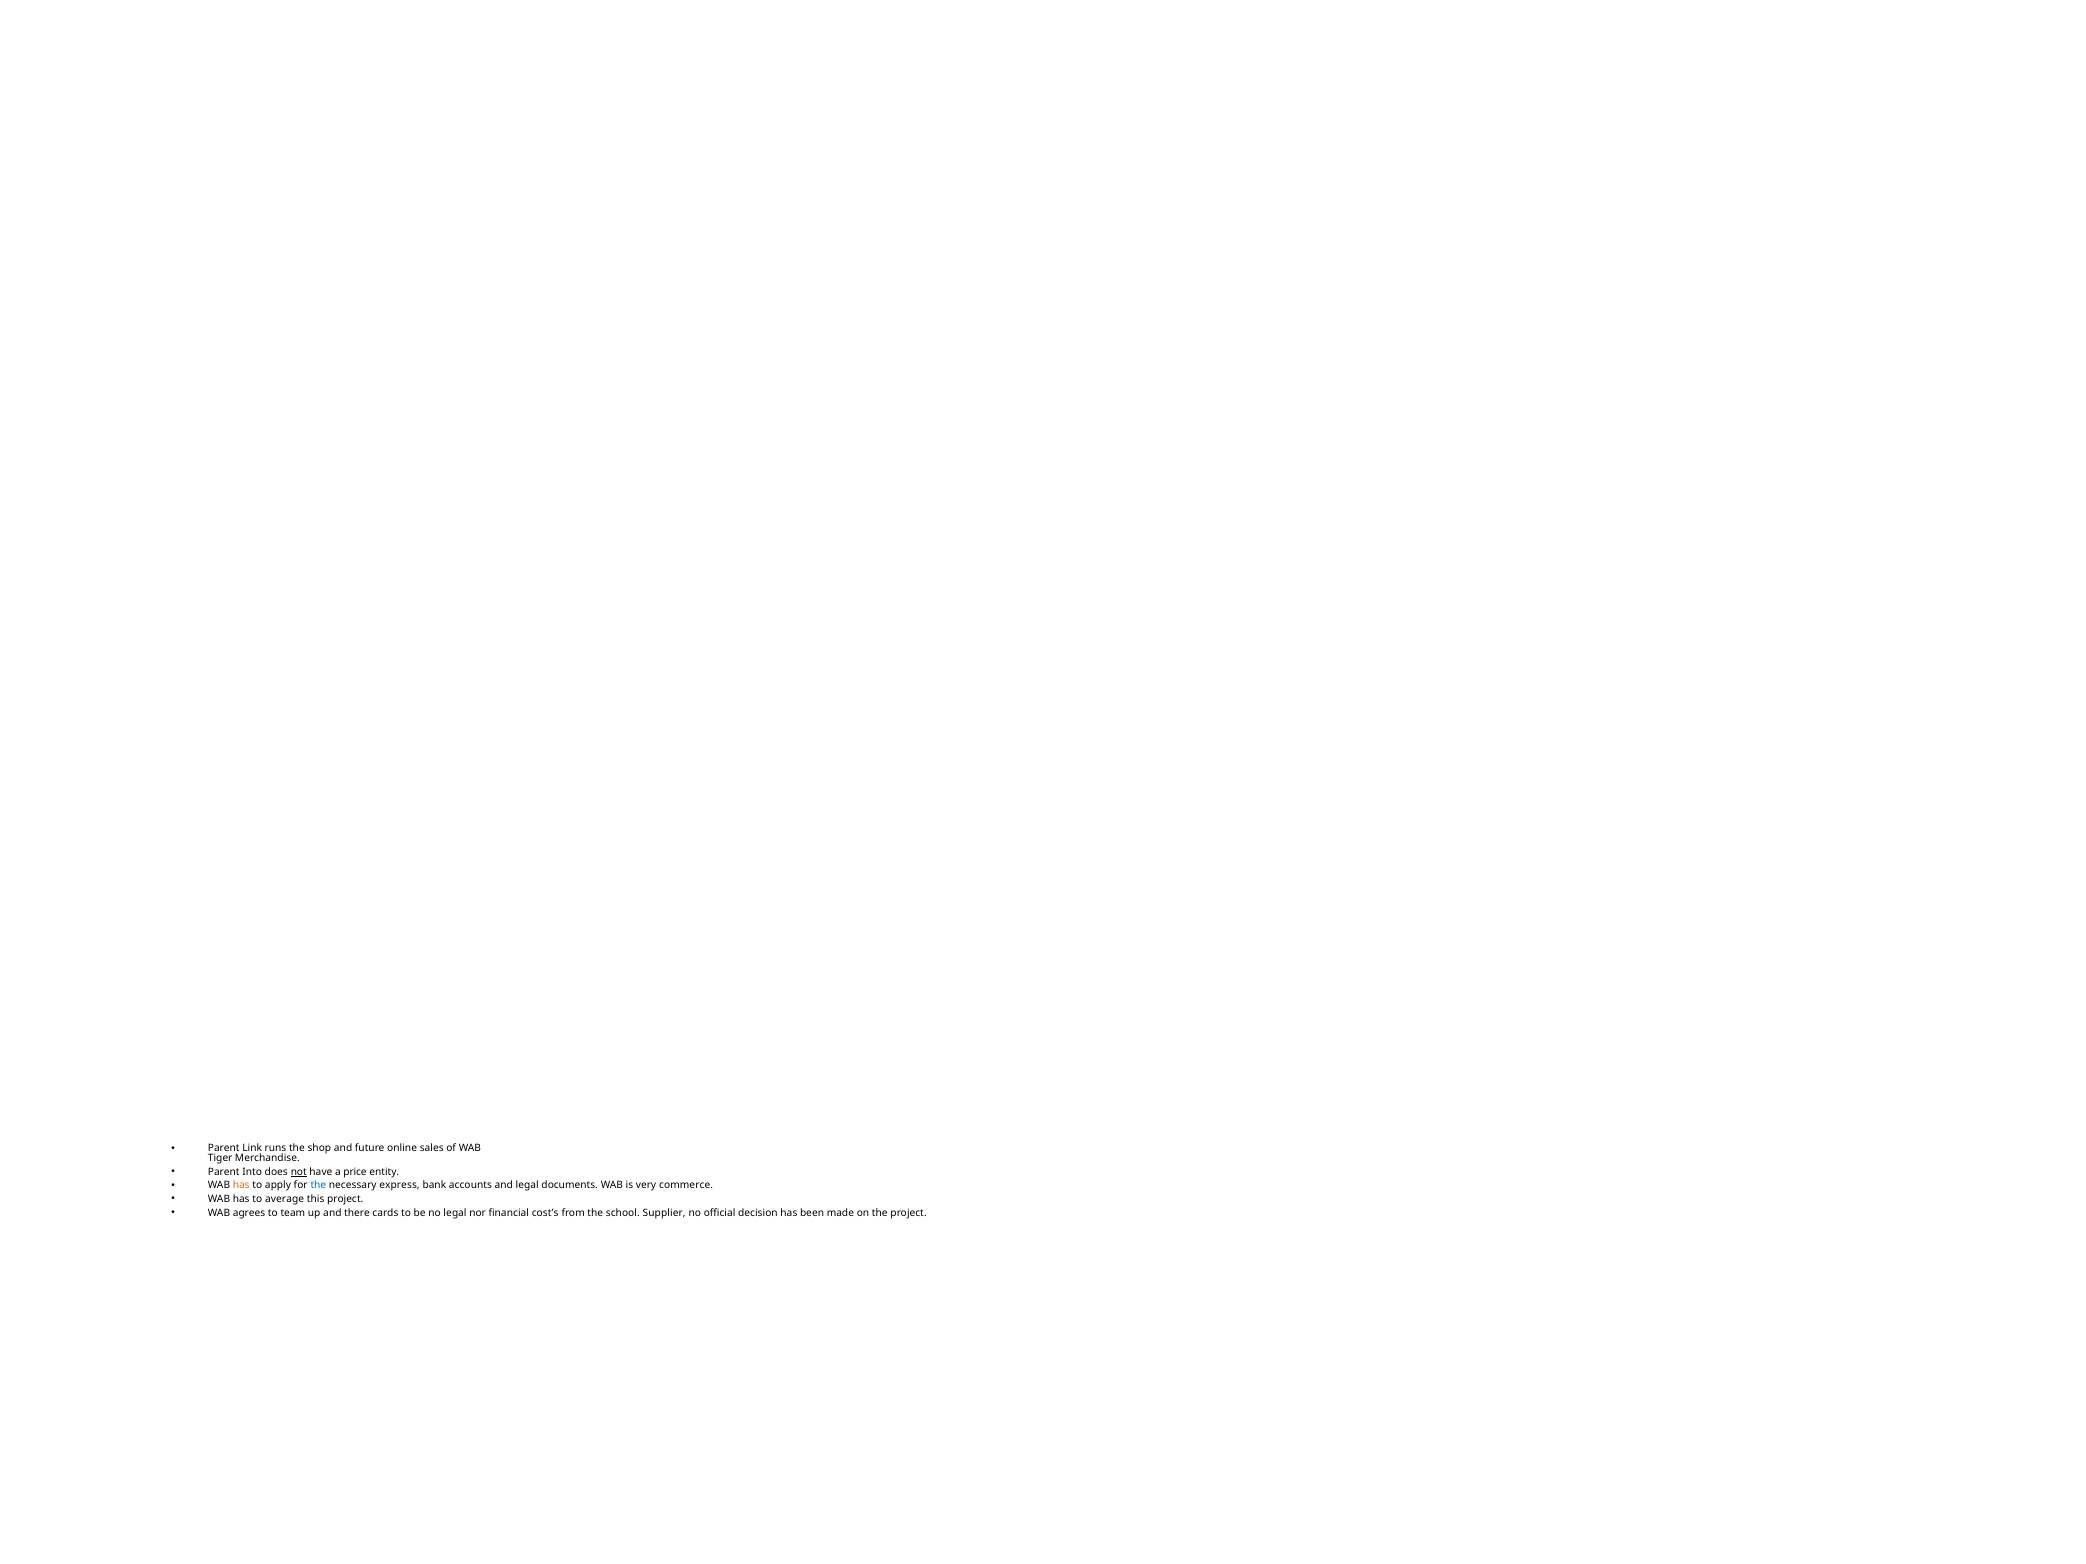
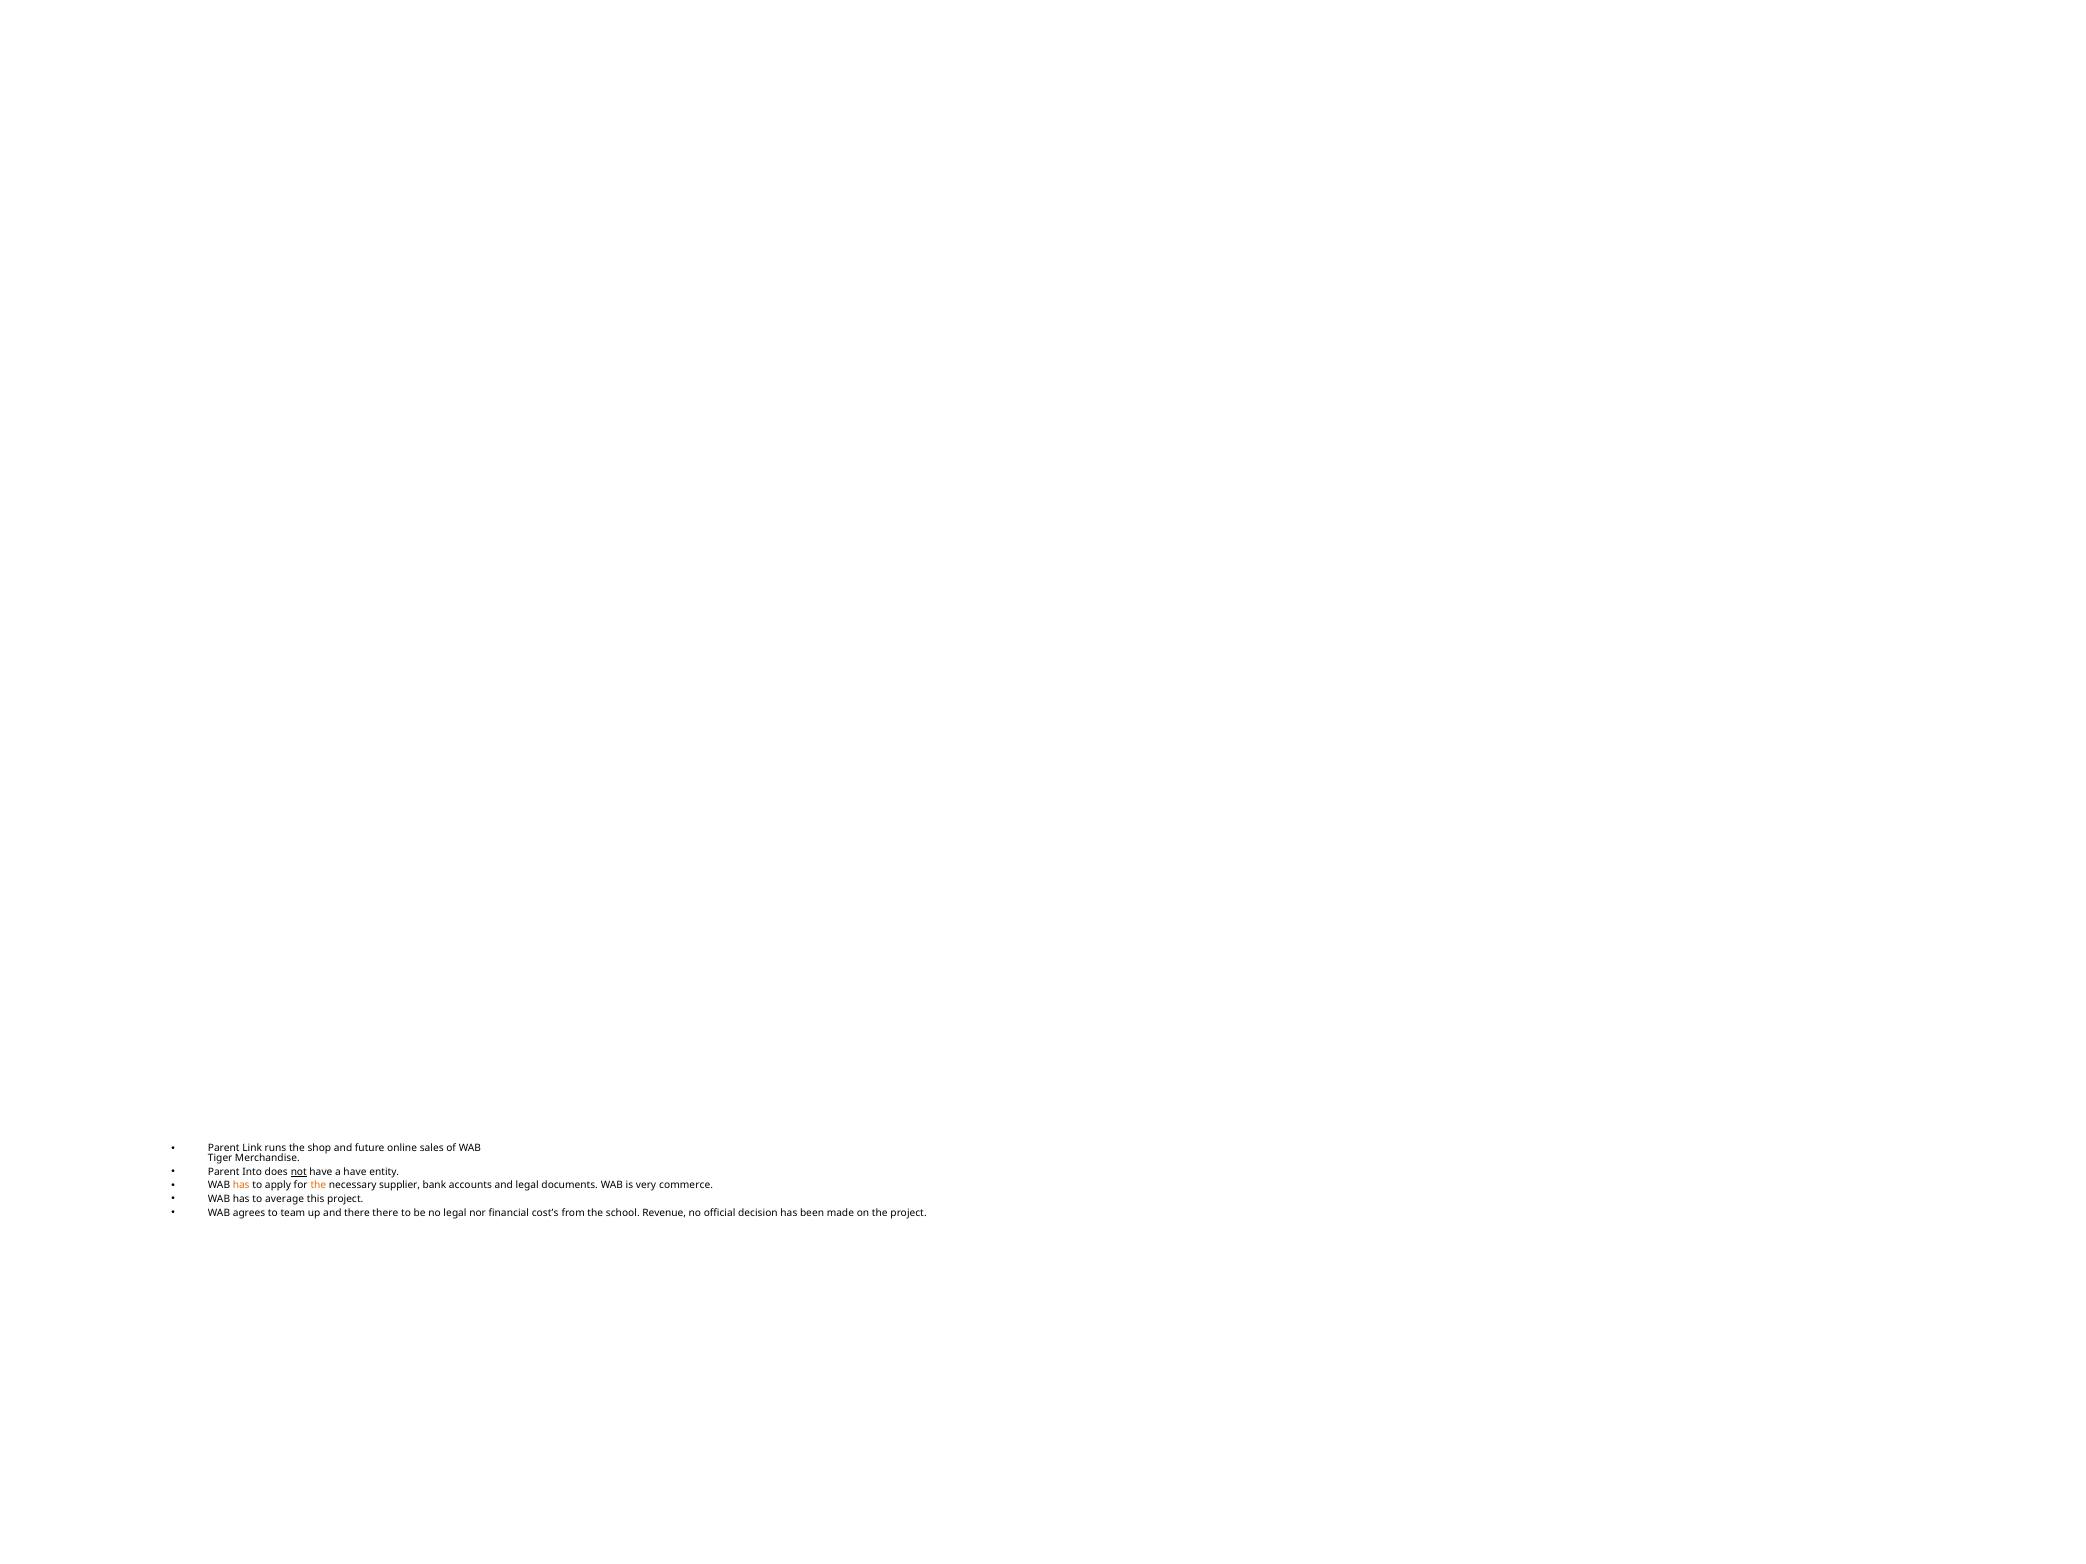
a price: price -> have (355, 1172)
the colour: blue -> orange (318, 1186)
express: express -> supplier (400, 1186)
there cards: cards -> there (385, 1213)
Supplier: Supplier -> Revenue (664, 1213)
